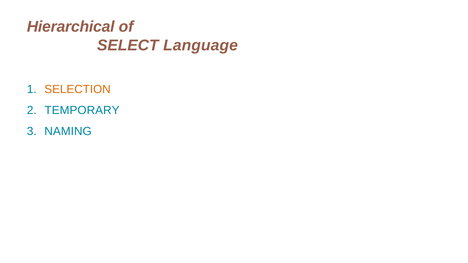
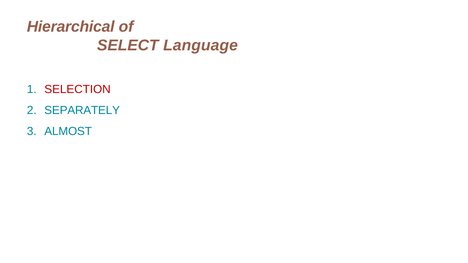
SELECTION colour: orange -> red (78, 89)
TEMPORARY: TEMPORARY -> SEPARATELY (82, 110)
NAMING: NAMING -> ALMOST (68, 131)
